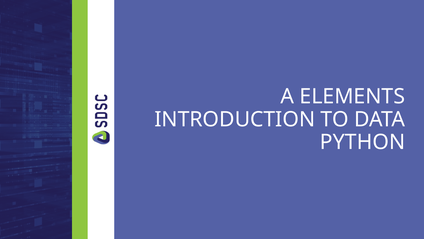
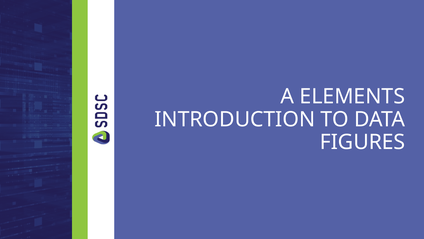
PYTHON: PYTHON -> FIGURES (363, 142)
